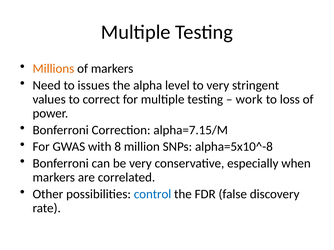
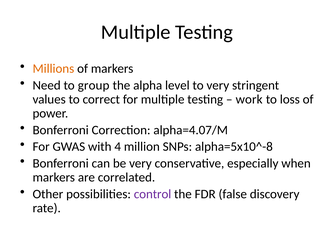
issues: issues -> group (94, 86)
alpha=7.15/M: alpha=7.15/M -> alpha=4.07/M (191, 130)
8: 8 -> 4 (118, 147)
control colour: blue -> purple (153, 194)
